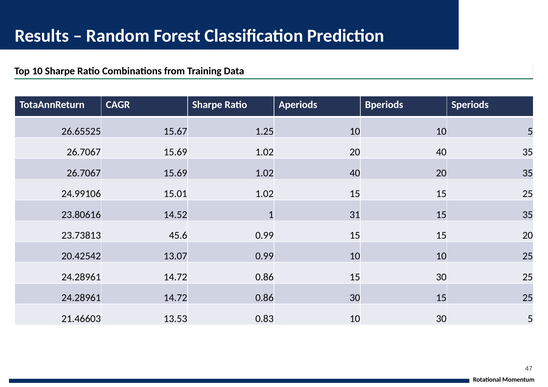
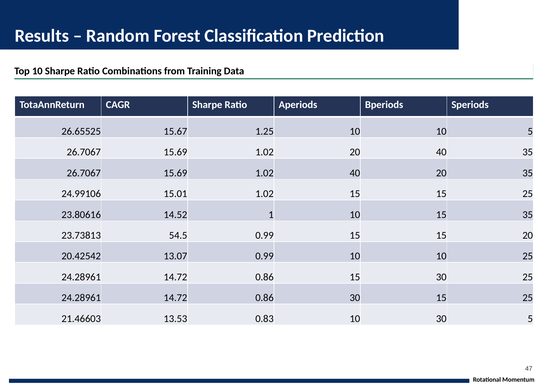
1 31: 31 -> 10 (355, 215)
45.6: 45.6 -> 54.5 (178, 236)
